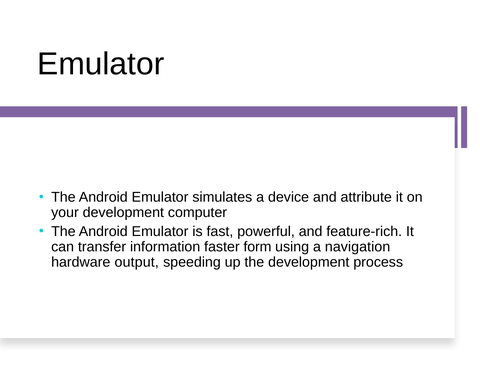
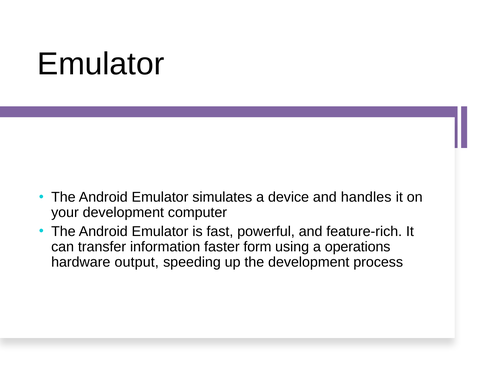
attribute: attribute -> handles (366, 197)
navigation: navigation -> operations (358, 247)
